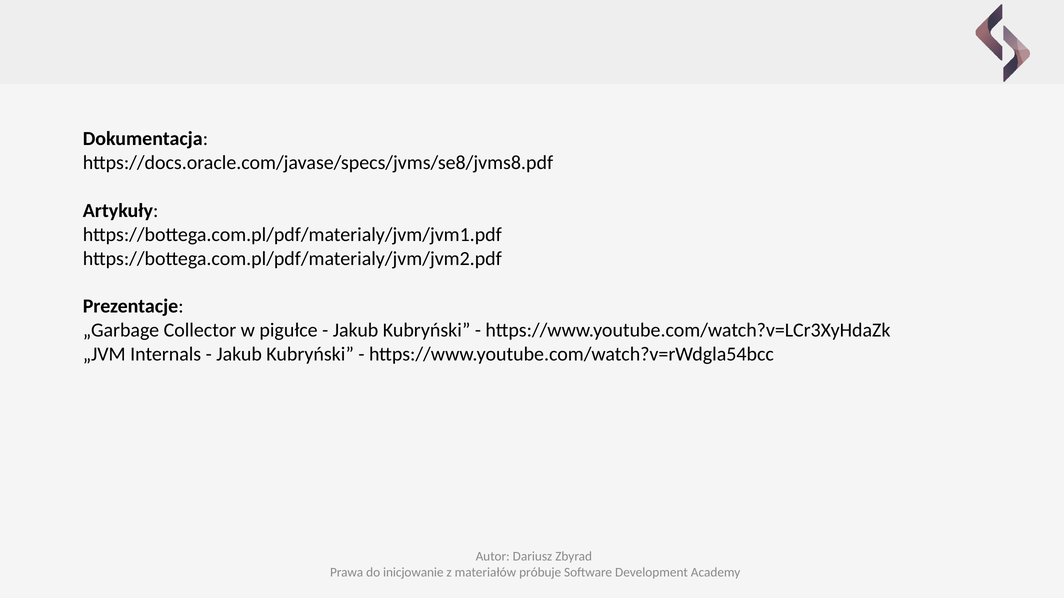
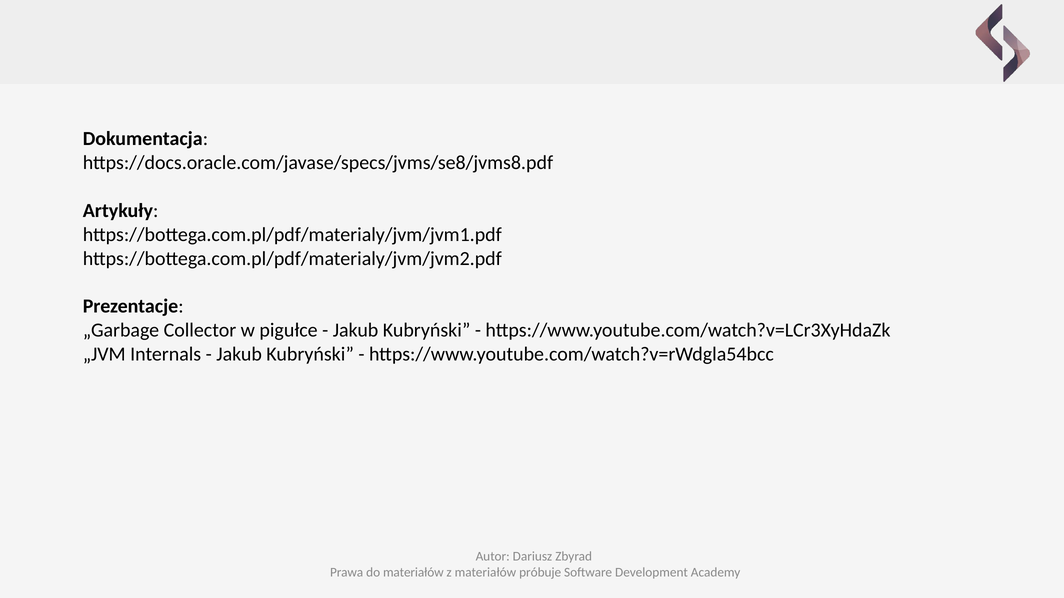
do inicjowanie: inicjowanie -> materiałów (413, 573)
